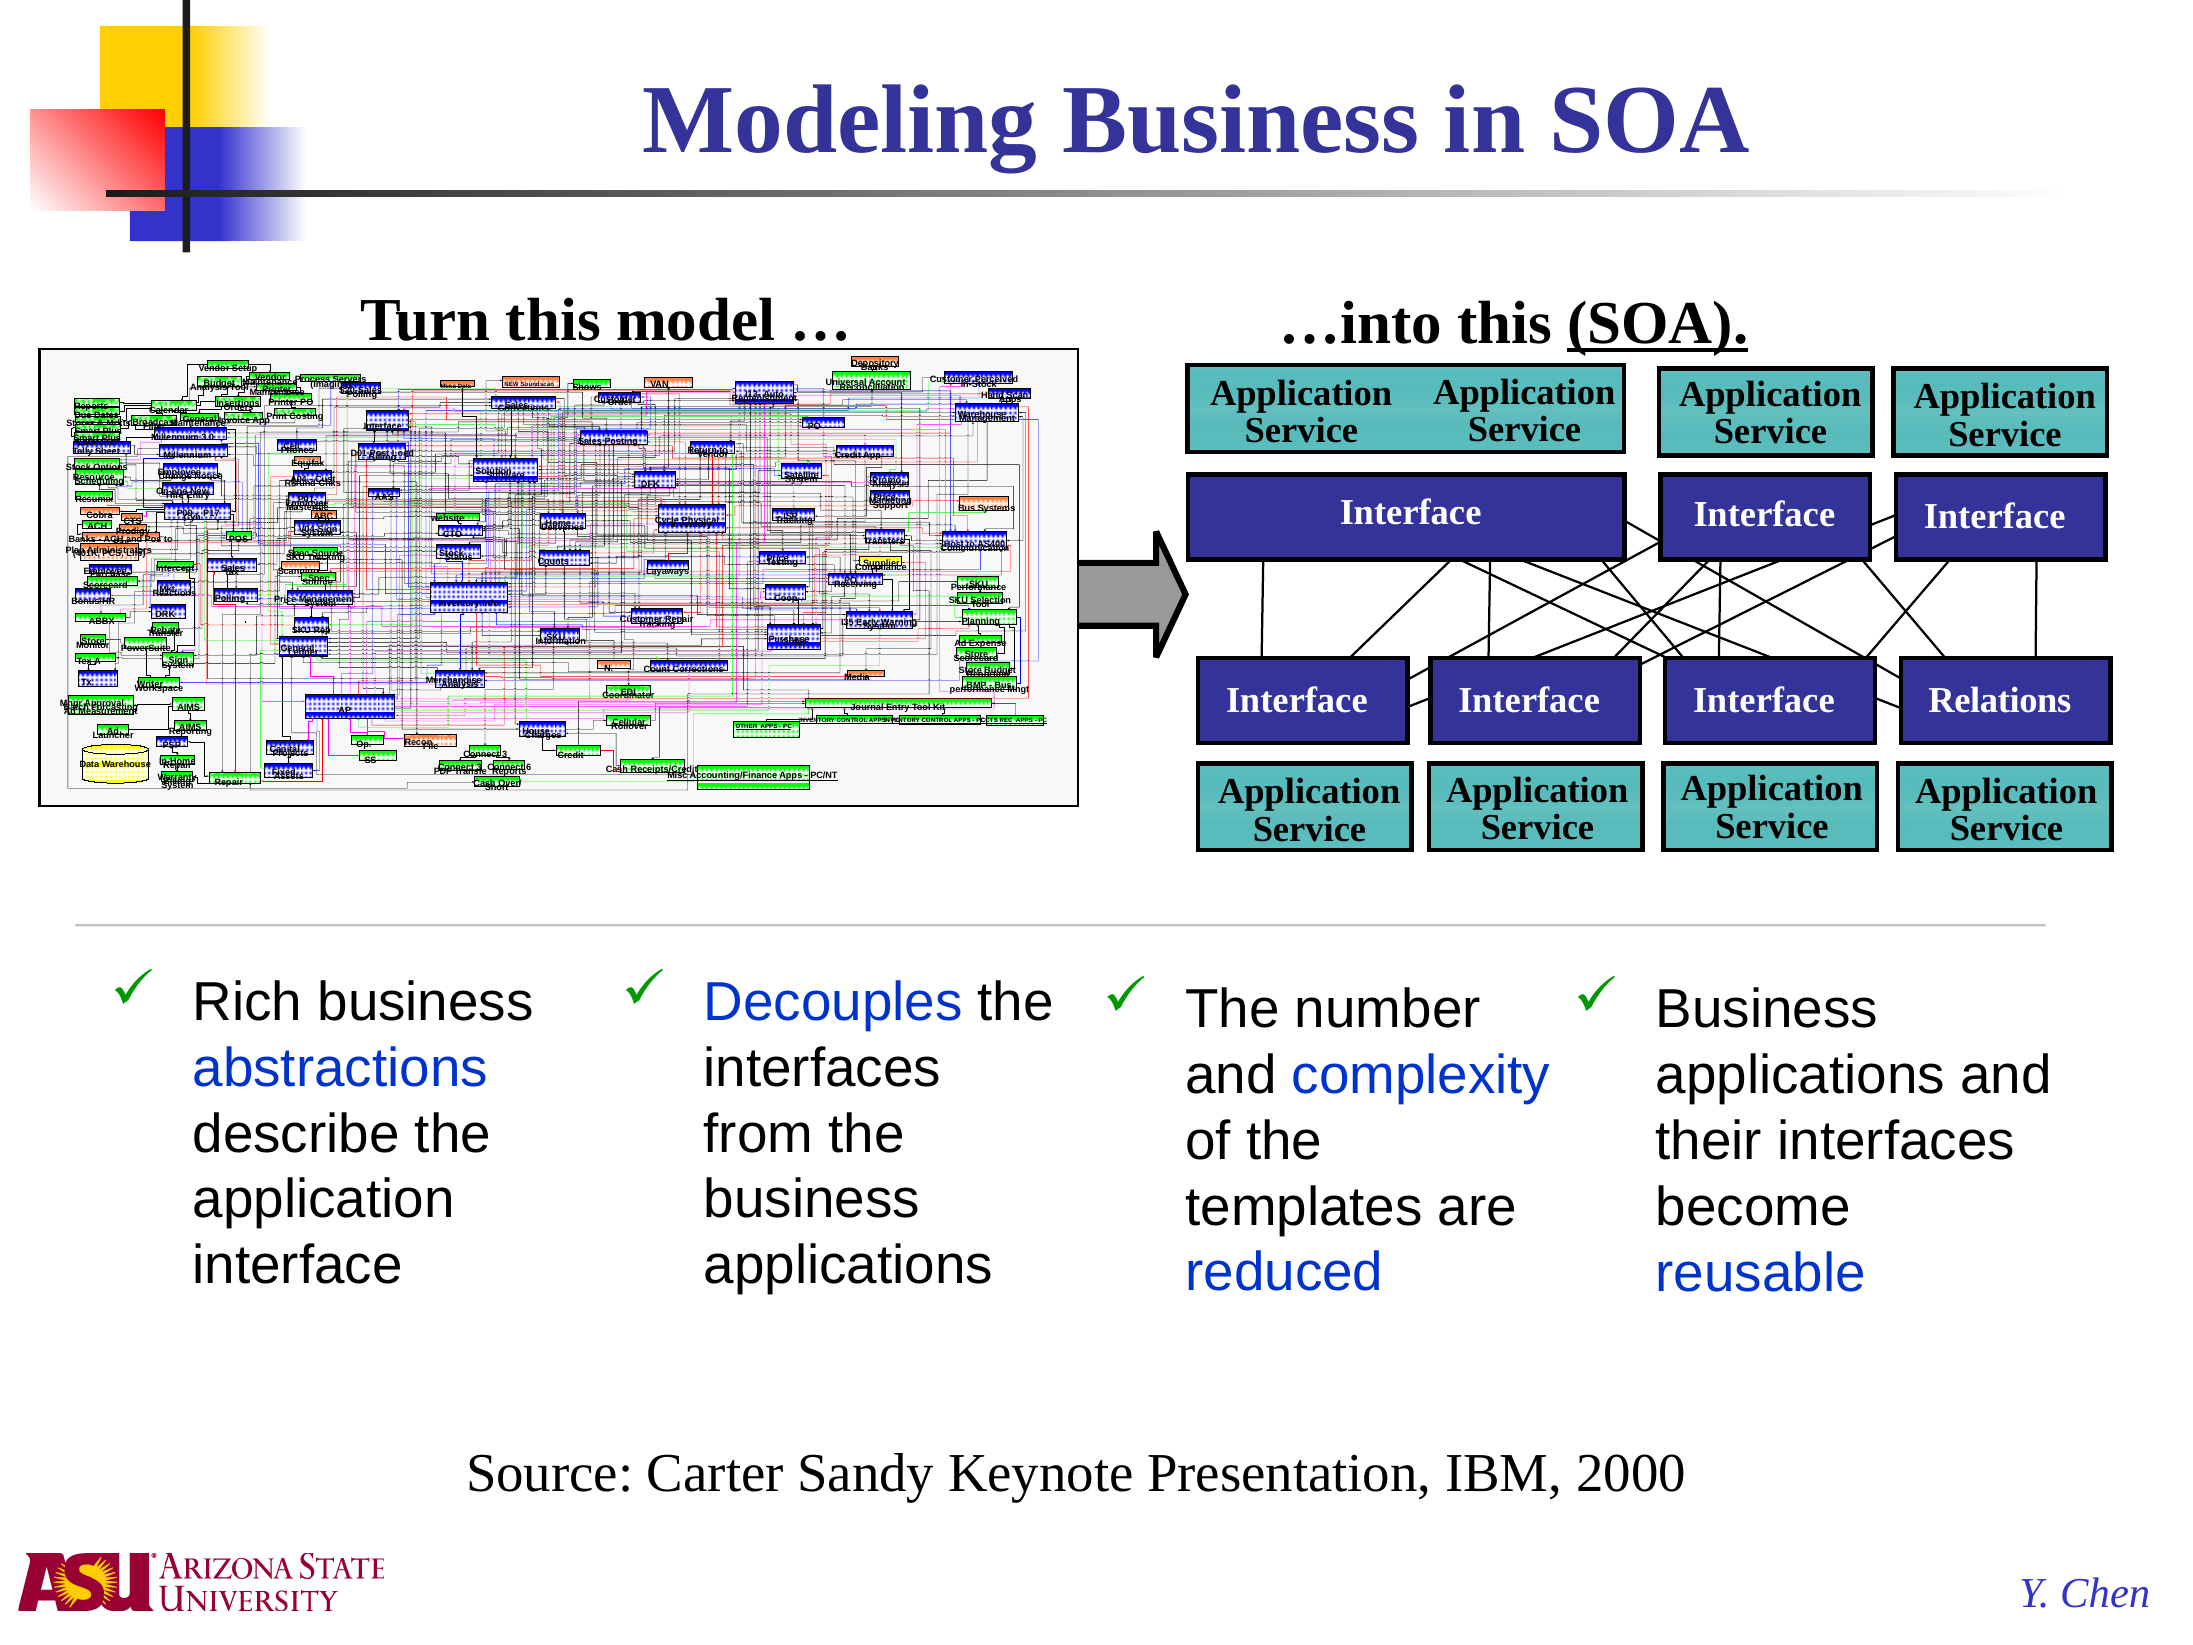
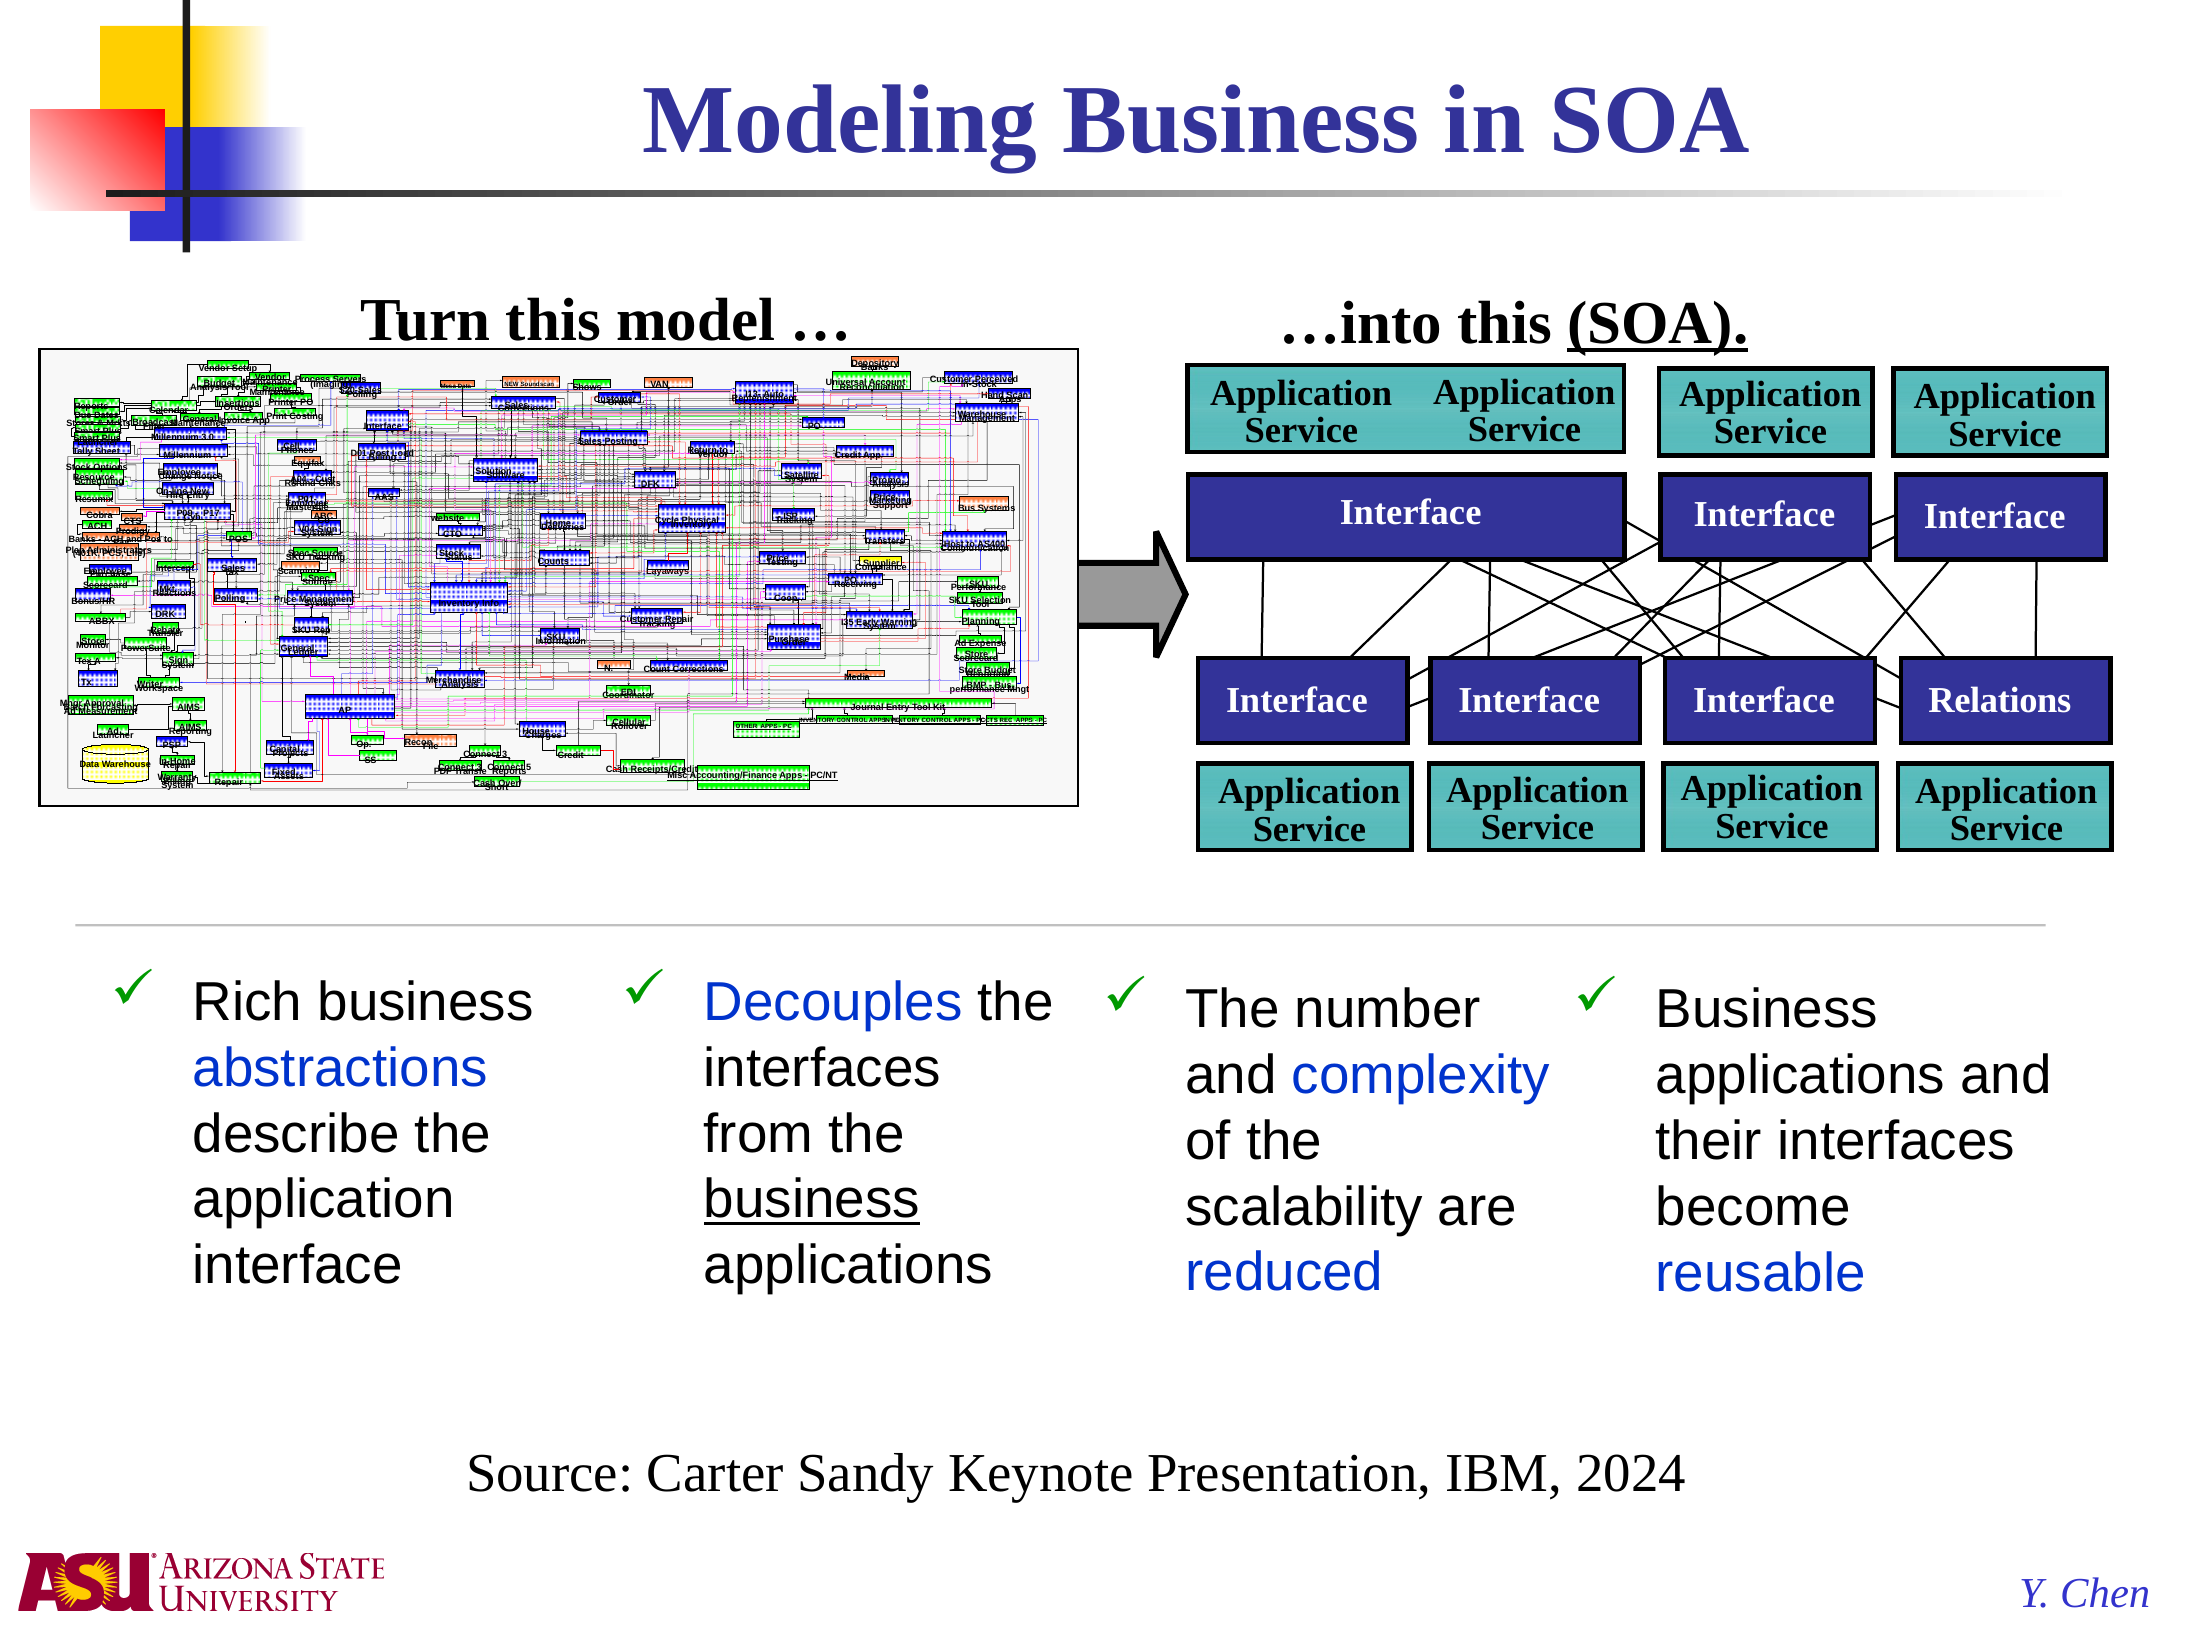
6: 6 -> 5 (529, 767)
business underline: none -> present (812, 1200)
templates: templates -> scalability (1304, 1207)
2000: 2000 -> 2024 (1631, 1473)
